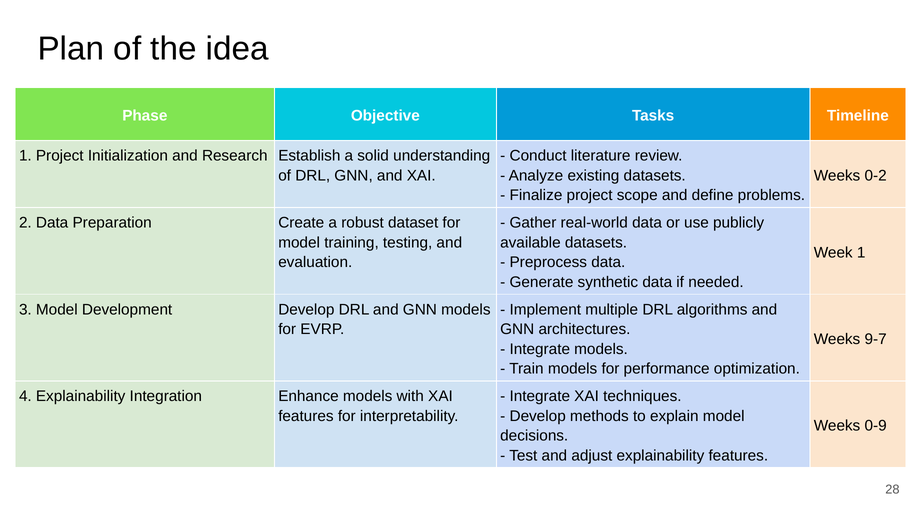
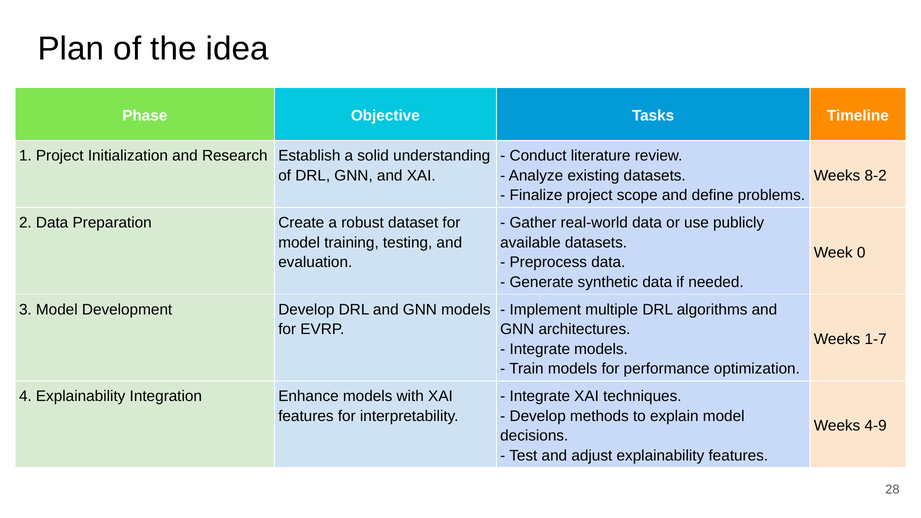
0-2: 0-2 -> 8-2 (876, 176)
Week 1: 1 -> 0 (861, 253)
9-7: 9-7 -> 1-7 (876, 339)
0-9: 0-9 -> 4-9 (876, 426)
